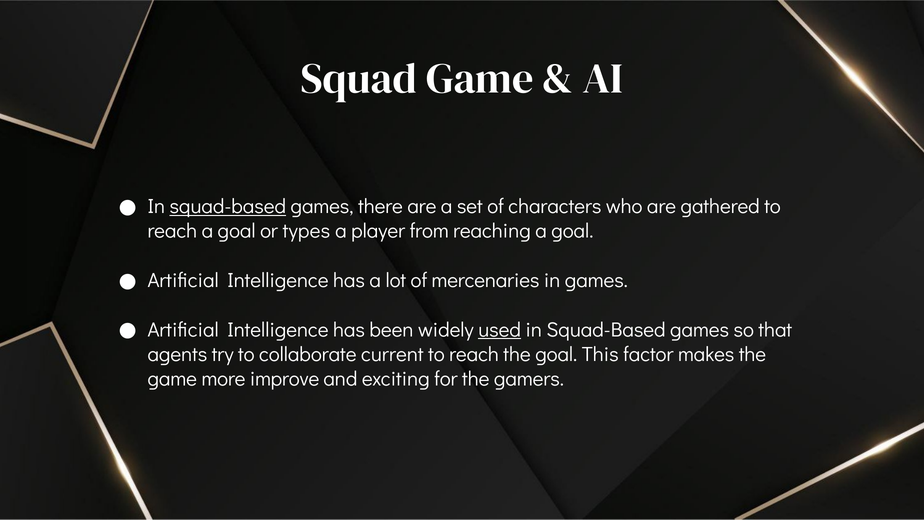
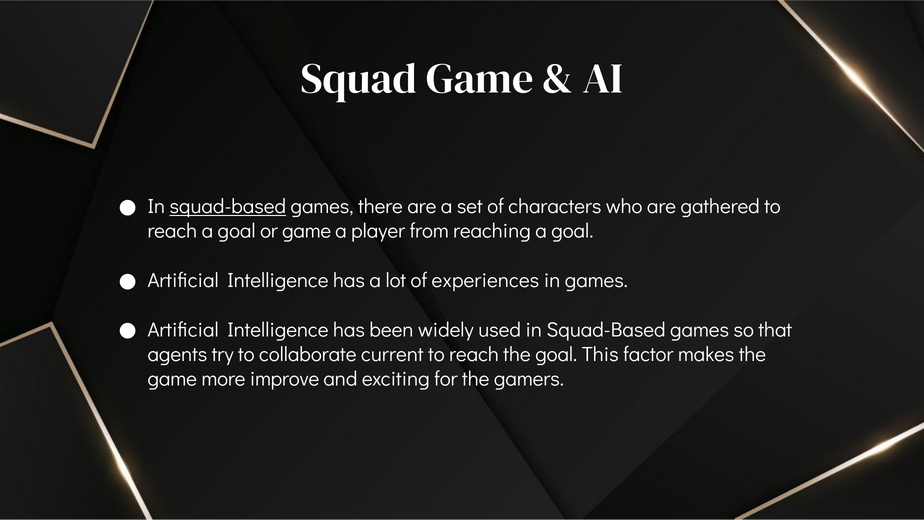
or types: types -> game (307, 231)
mercenaries: mercenaries -> experiences (485, 280)
used underline: present -> none (500, 330)
